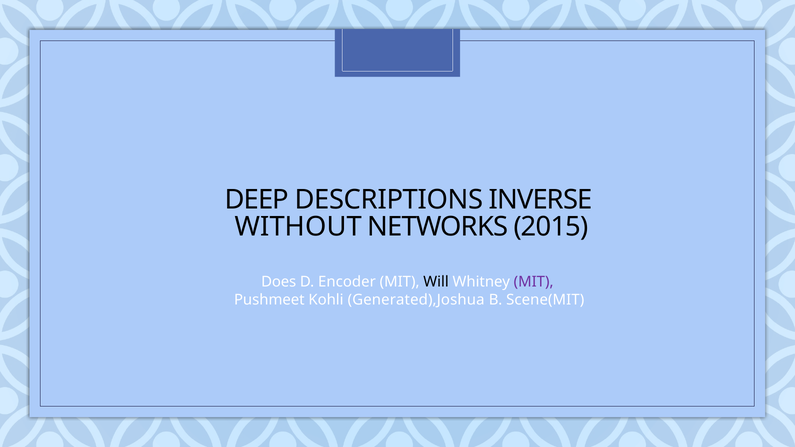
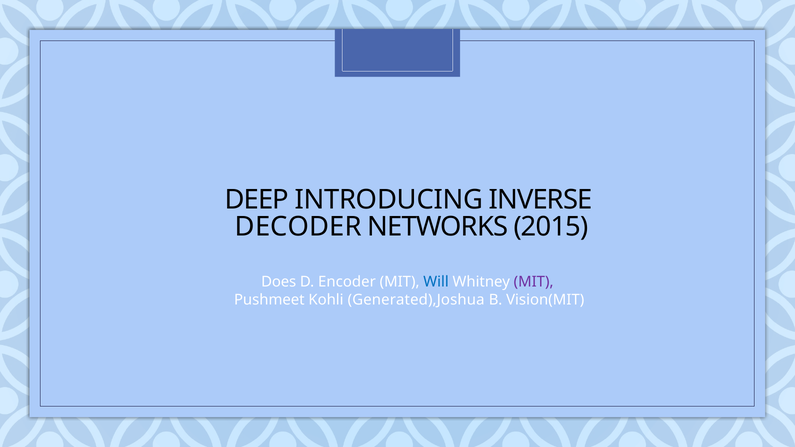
DESCRIPTIONS: DESCRIPTIONS -> INTRODUCING (389, 200)
WITHOUT: WITHOUT -> DECODER (298, 227)
Will colour: black -> blue (436, 282)
Scene(MIT: Scene(MIT -> Vision(MIT (545, 300)
